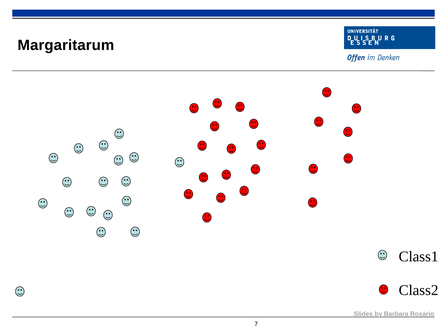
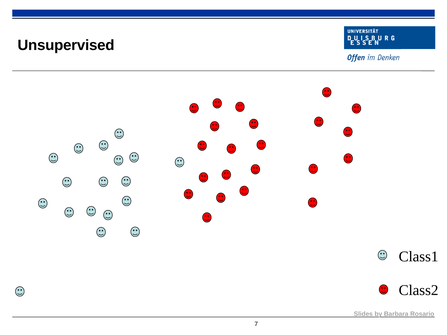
Margaritarum: Margaritarum -> Unsupervised (66, 45)
